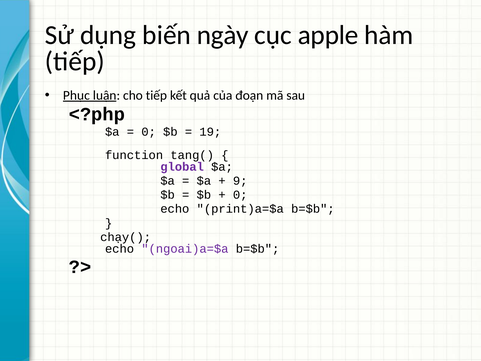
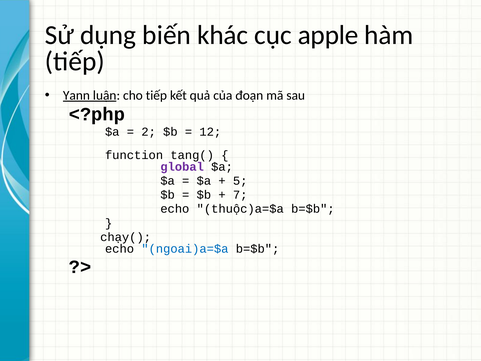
ngày: ngày -> khác (223, 35)
Phục: Phục -> Yann (76, 95)
0: 0 -> 2 (149, 132)
19: 19 -> 12 (210, 132)
9: 9 -> 5 (240, 181)
0: 0 -> 7 (240, 195)
print)a=$a: print)a=$a -> thuộc)a=$a (240, 209)
ngoai)a=$a colour: purple -> blue (185, 249)
